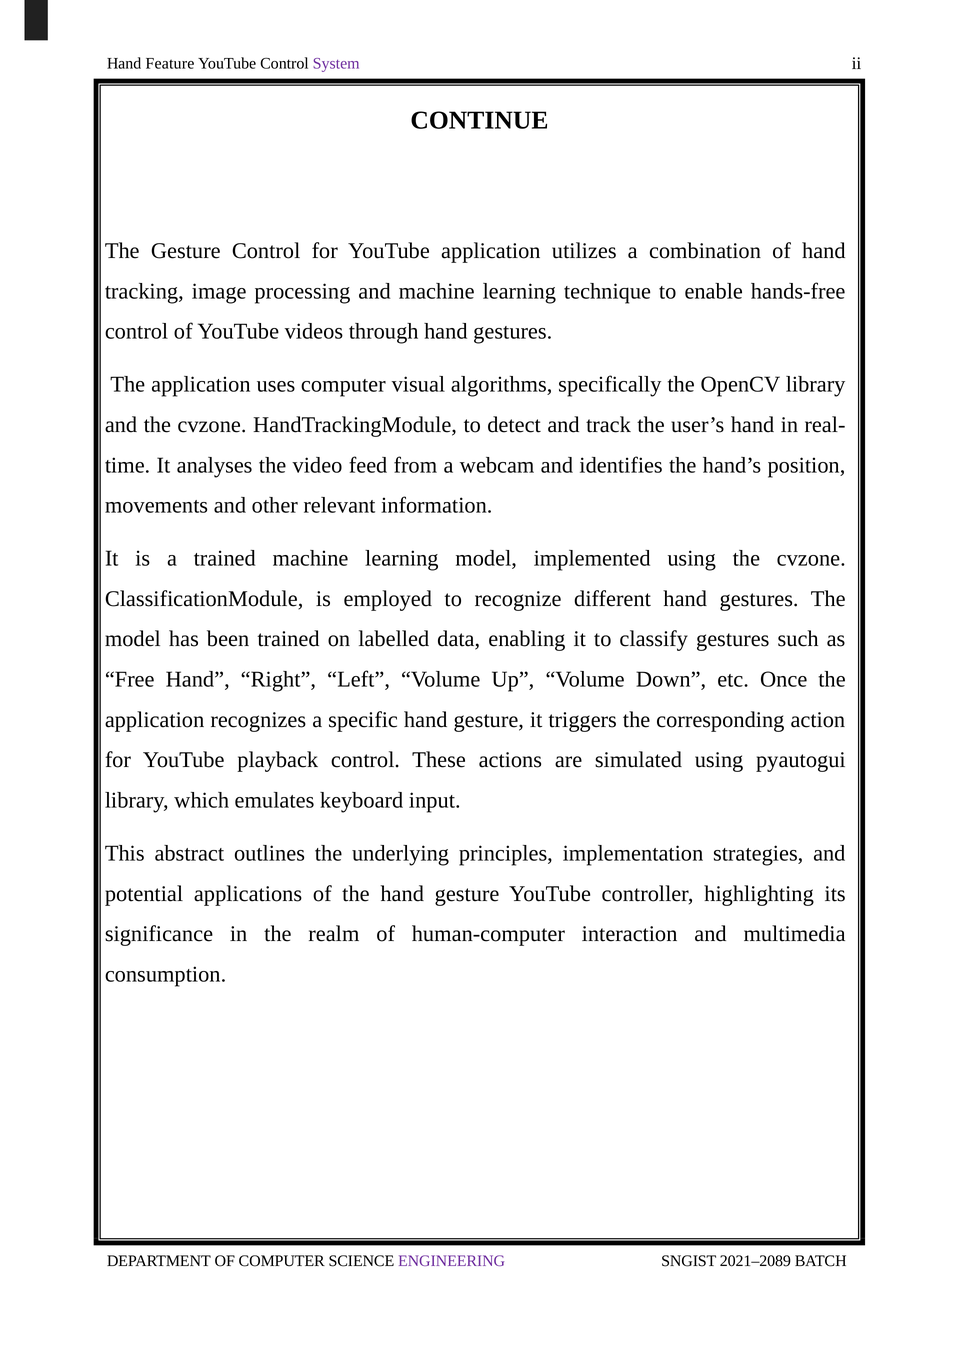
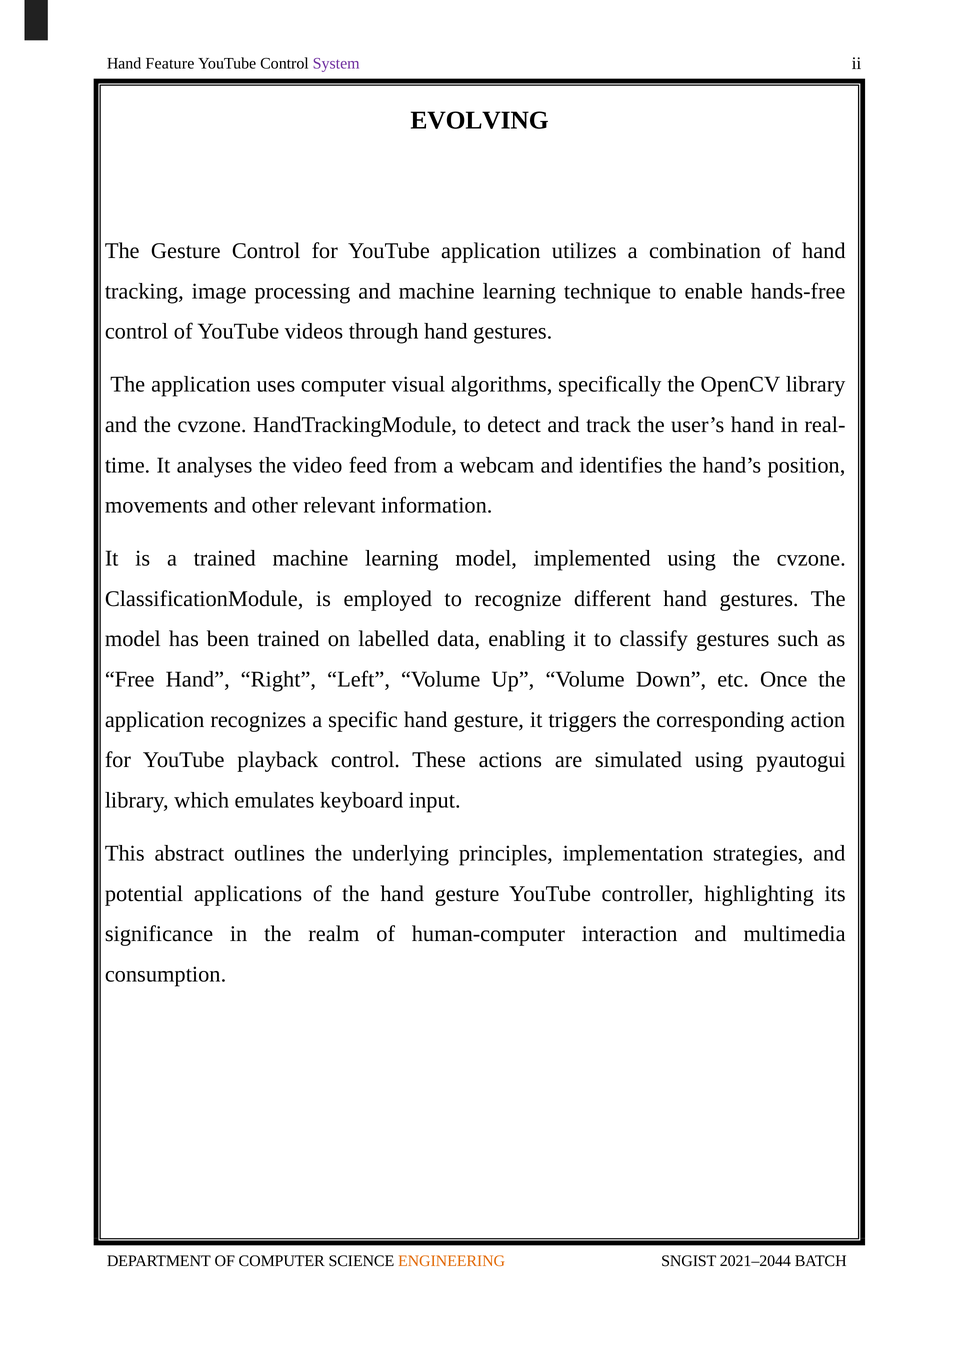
CONTINUE: CONTINUE -> EVOLVING (480, 120)
ENGINEERING colour: purple -> orange (452, 1261)
2021–2089: 2021–2089 -> 2021–2044 (755, 1261)
